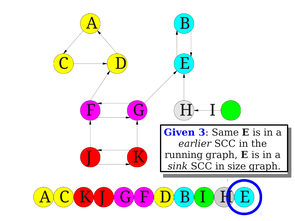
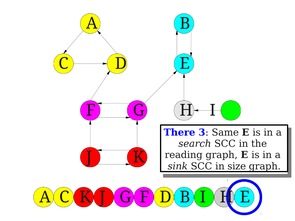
Given: Given -> There (179, 133)
earlier: earlier -> search (195, 144)
running: running -> reading (184, 155)
